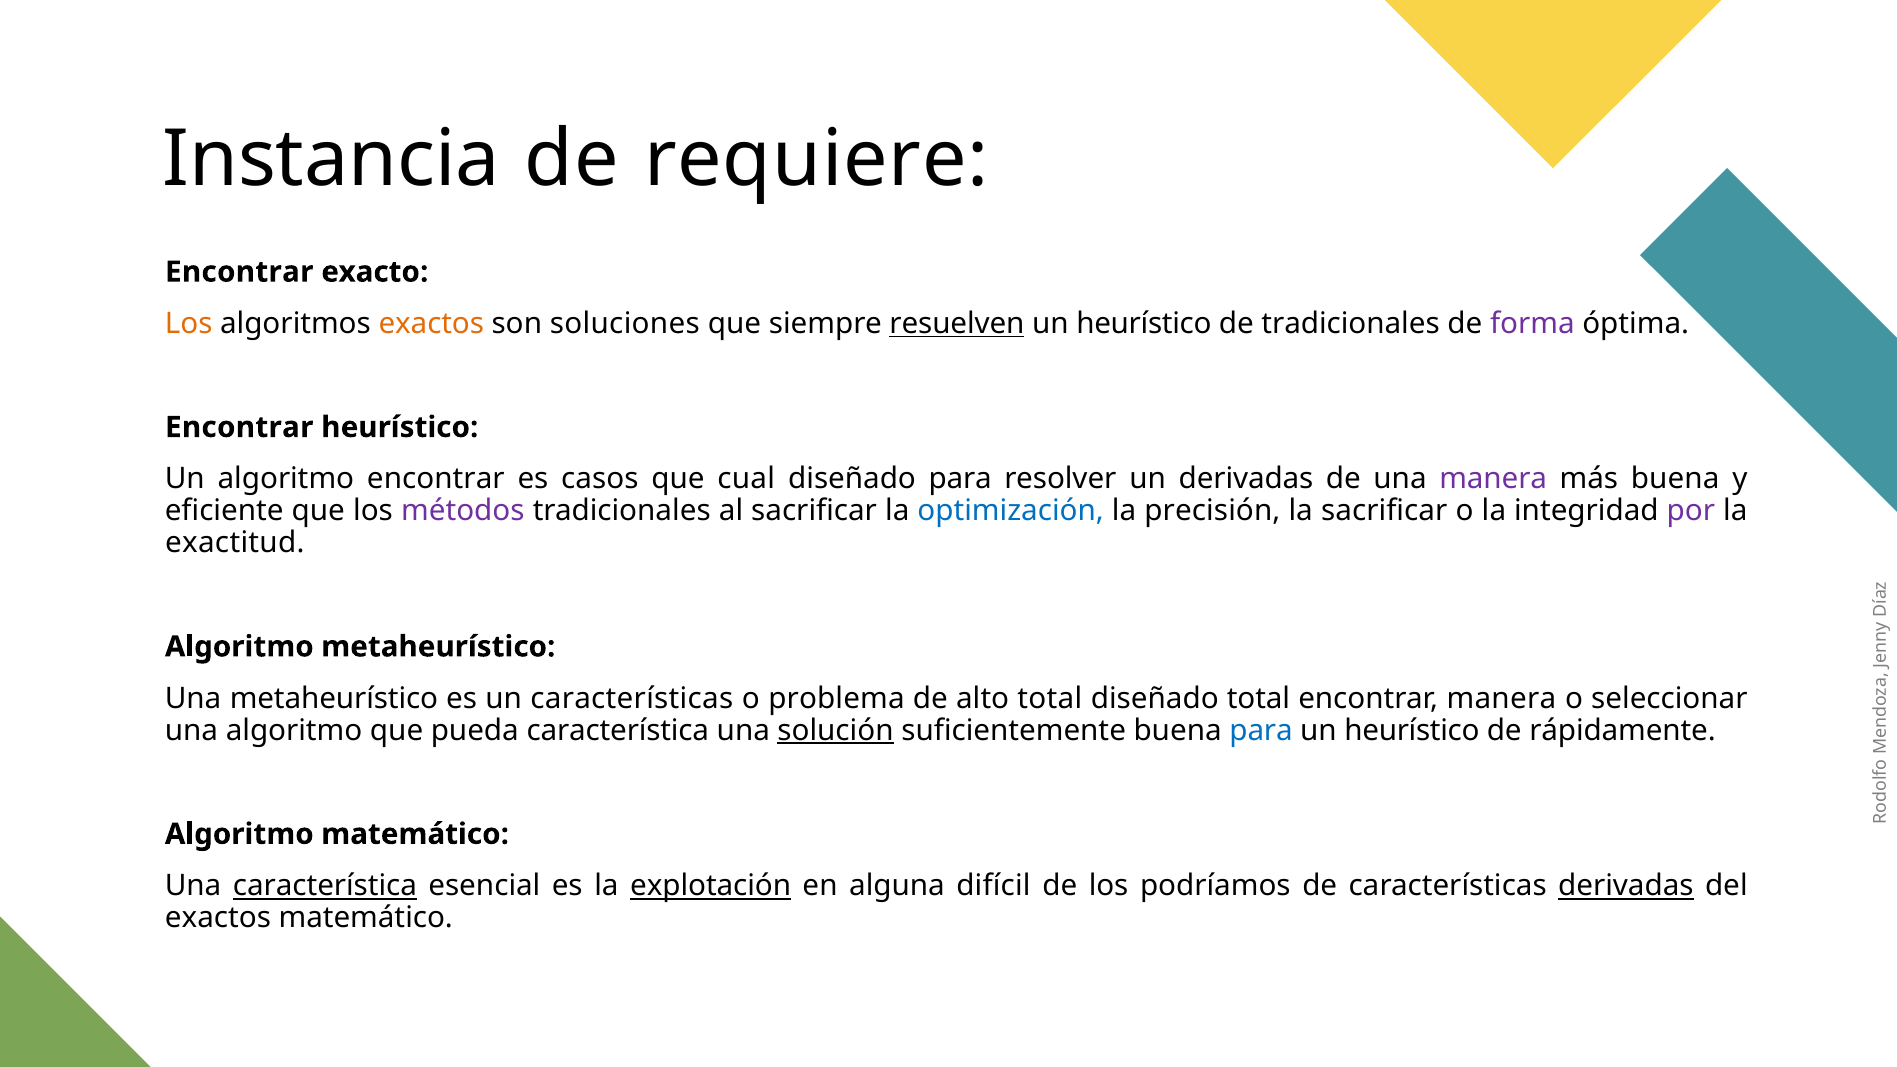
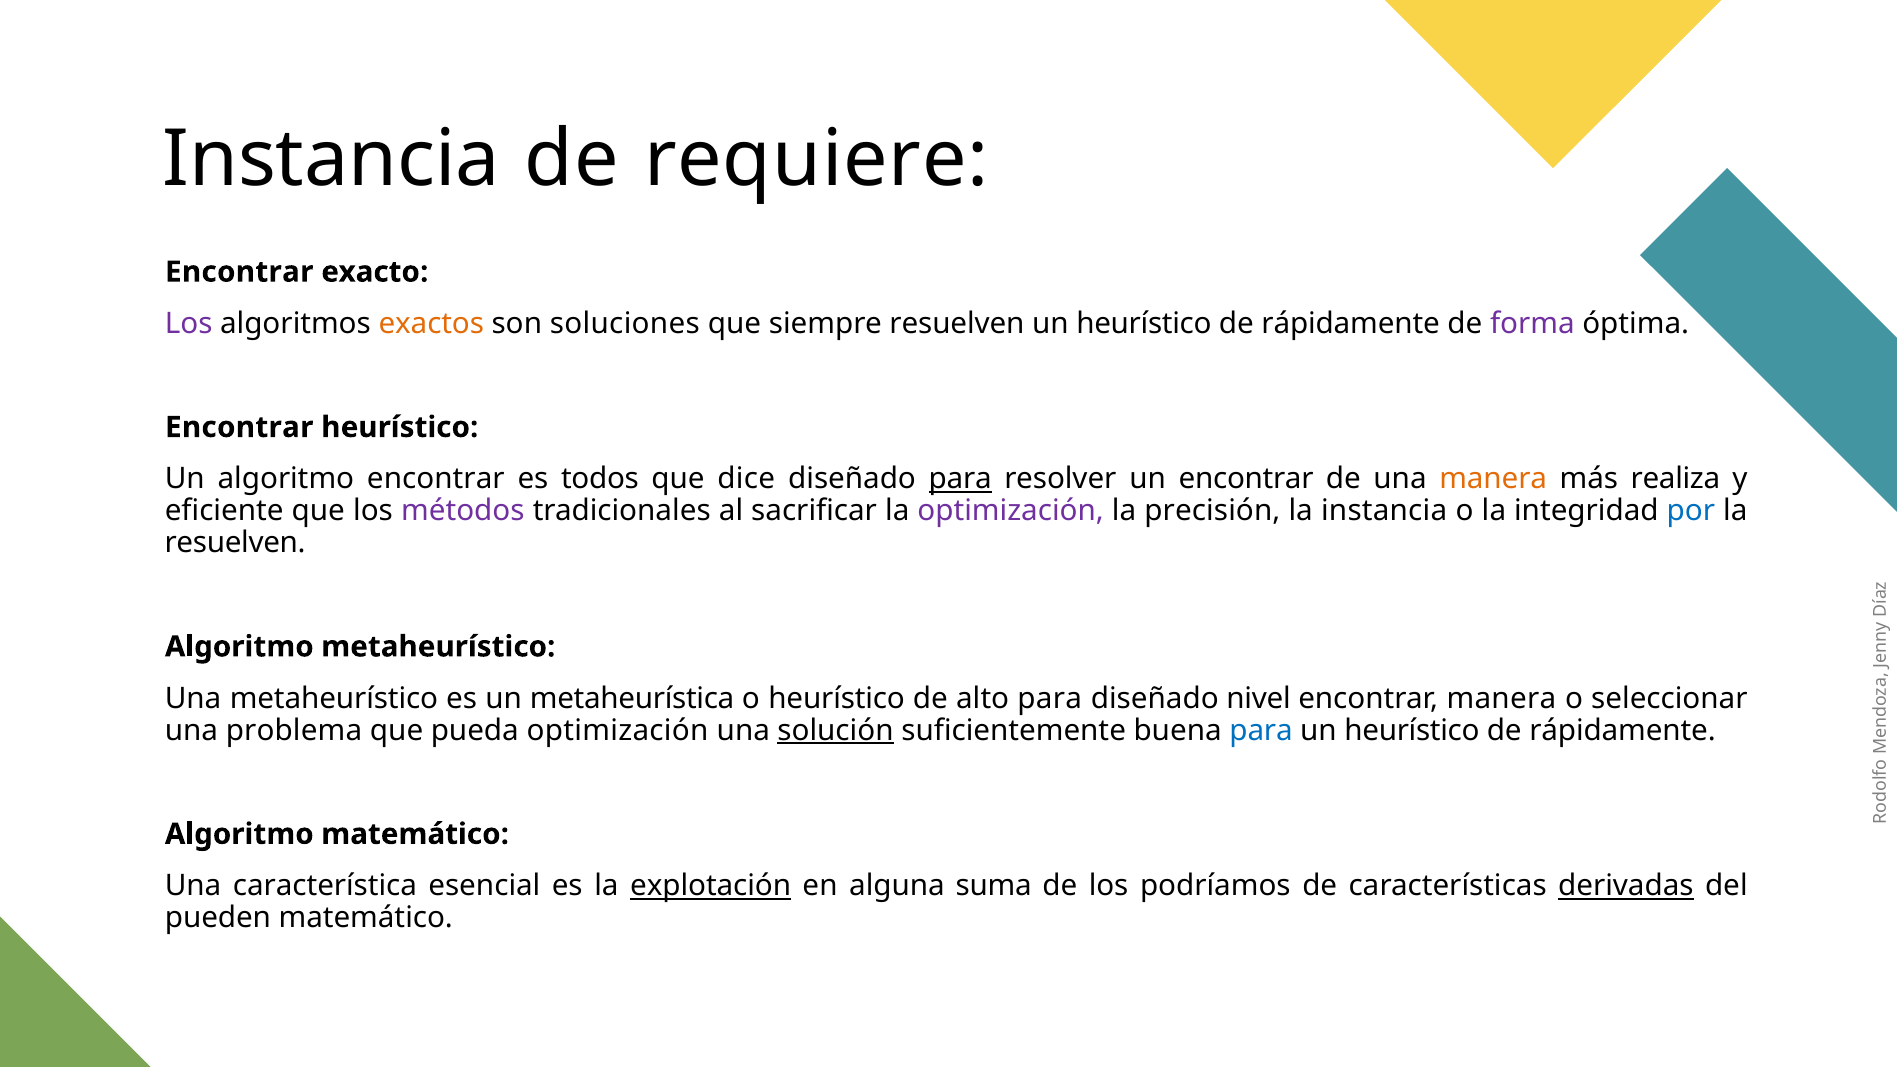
Los colour: orange -> purple (189, 324)
resuelven underline: present -> none (957, 324)
tradicionales: tradicionales -> rápidamente (1351, 324)
casos: casos -> todos (600, 479)
cual: cual -> dice (746, 479)
para underline: none -> present (960, 479)
un derivadas: derivadas -> encontrar (1246, 479)
manera colour: purple -> orange (1493, 479)
más buena: buena -> realiza (1675, 479)
optimización colour: blue -> purple (1011, 511)
la sacrificar: sacrificar -> instancia (1384, 511)
por colour: purple -> blue (1691, 511)
exactitud: exactitud -> resuelven (235, 543)
un características: características -> metaheurística (632, 699)
o problema: problema -> heurístico (837, 699)
alto total: total -> para (1050, 699)
diseñado total: total -> nivel (1259, 699)
una algoritmo: algoritmo -> problema (294, 731)
pueda característica: característica -> optimización (618, 731)
característica underline: present -> none (325, 886)
difícil: difícil -> suma (994, 886)
exactos: exactos -> pueden (218, 918)
